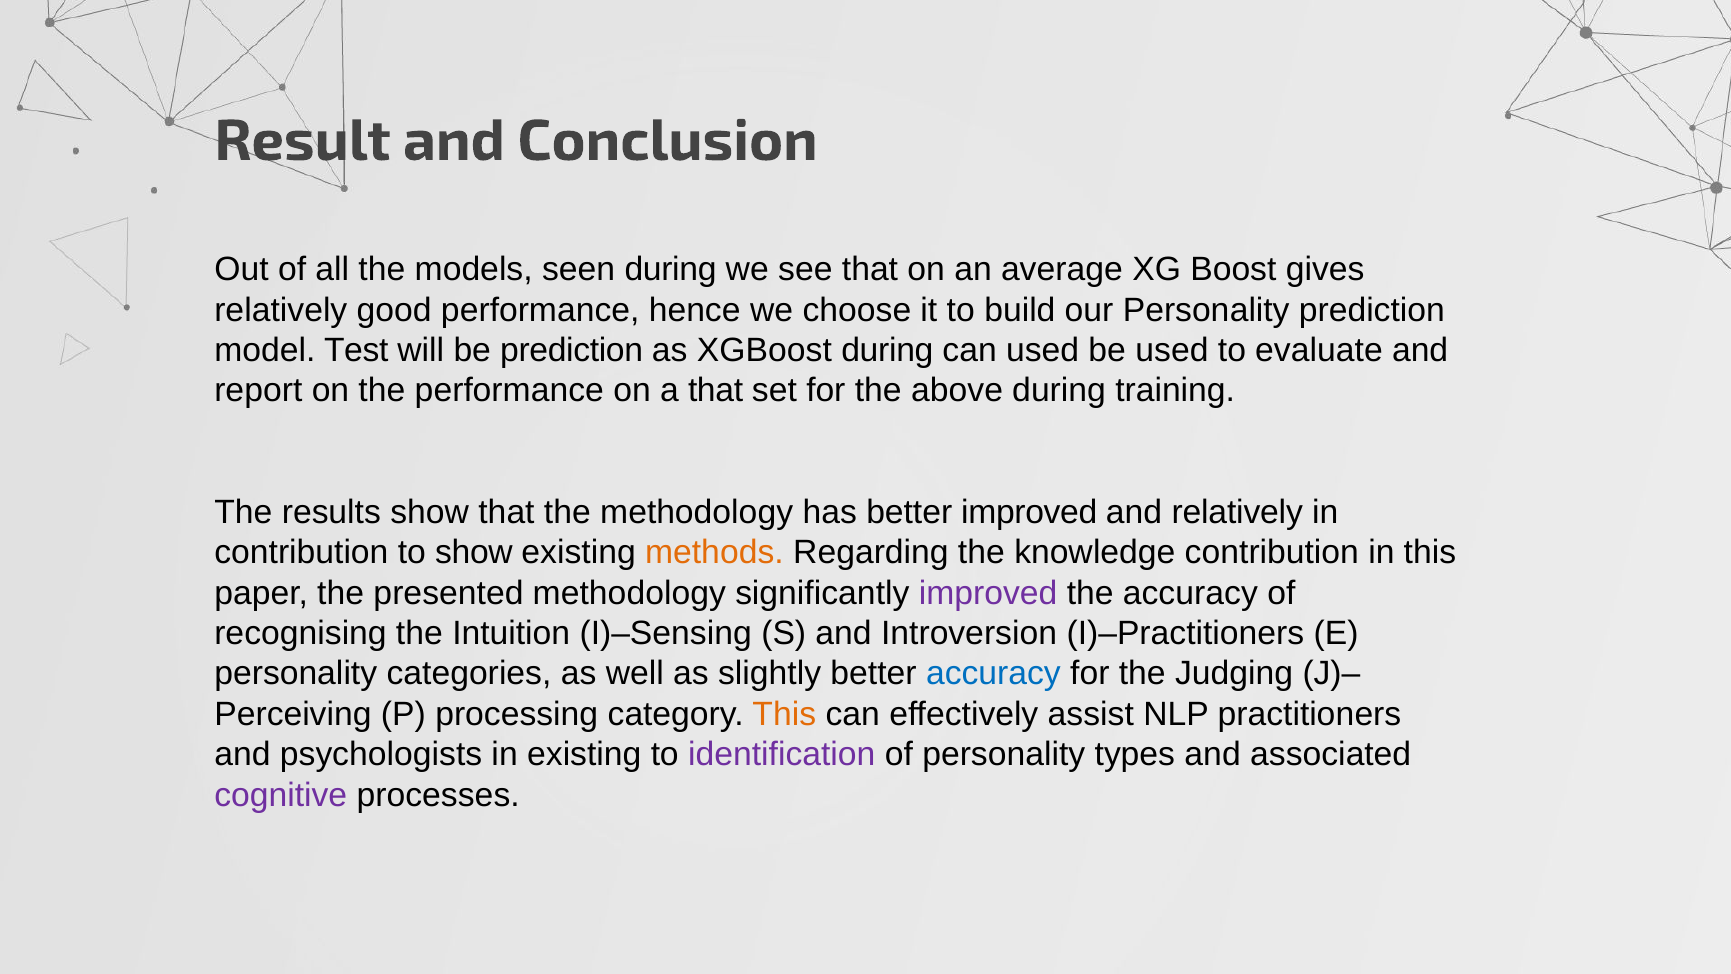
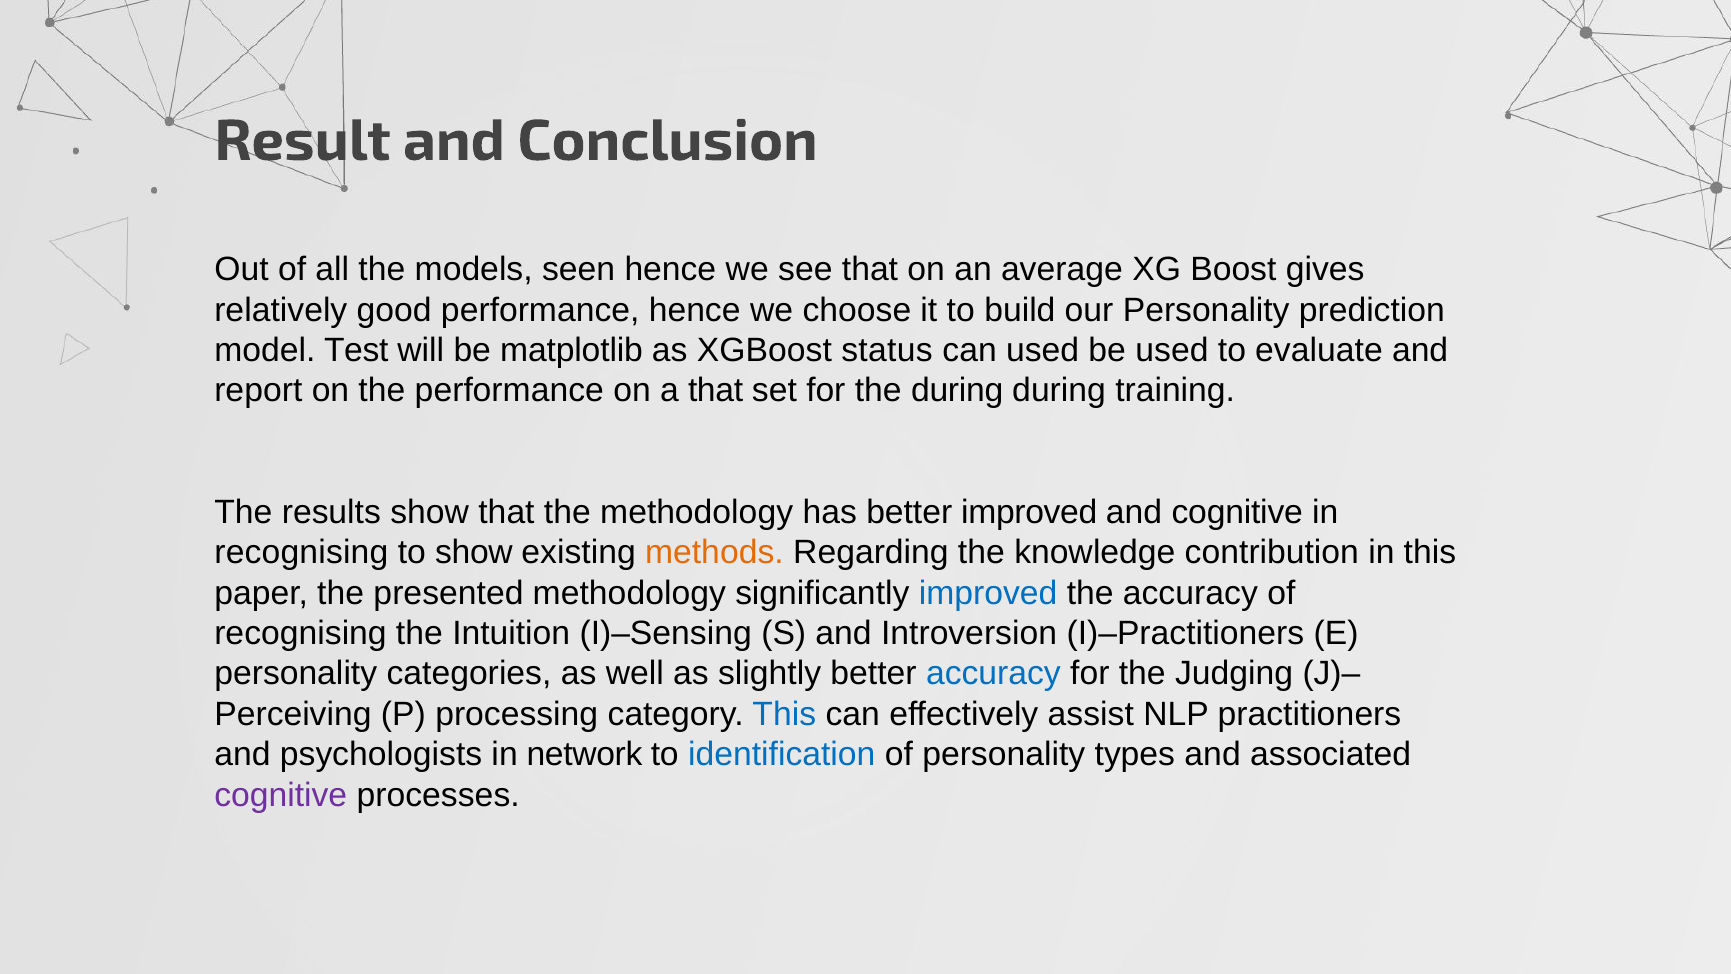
seen during: during -> hence (670, 269)
be prediction: prediction -> matplotlib (572, 350)
XGBoost during: during -> status (887, 350)
the above: above -> during (957, 391)
and relatively: relatively -> cognitive (1237, 512)
contribution: contribution -> recognising (301, 552)
improved colour: purple -> blue (988, 593)
This colour: orange -> blue (784, 714)
in existing: existing -> network (584, 754)
identification colour: purple -> blue (782, 754)
